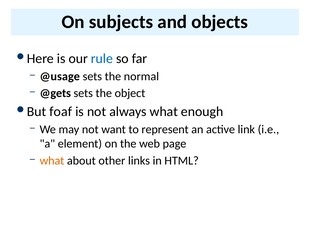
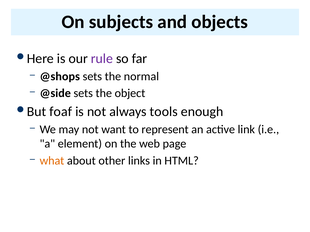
rule colour: blue -> purple (102, 59)
@usage: @usage -> @shops (60, 76)
@gets: @gets -> @side (55, 93)
always what: what -> tools (164, 112)
